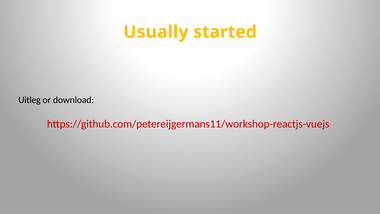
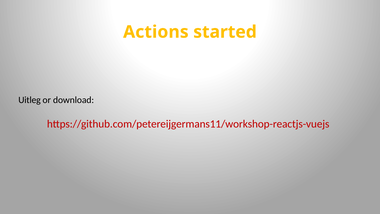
Usually: Usually -> Actions (156, 32)
